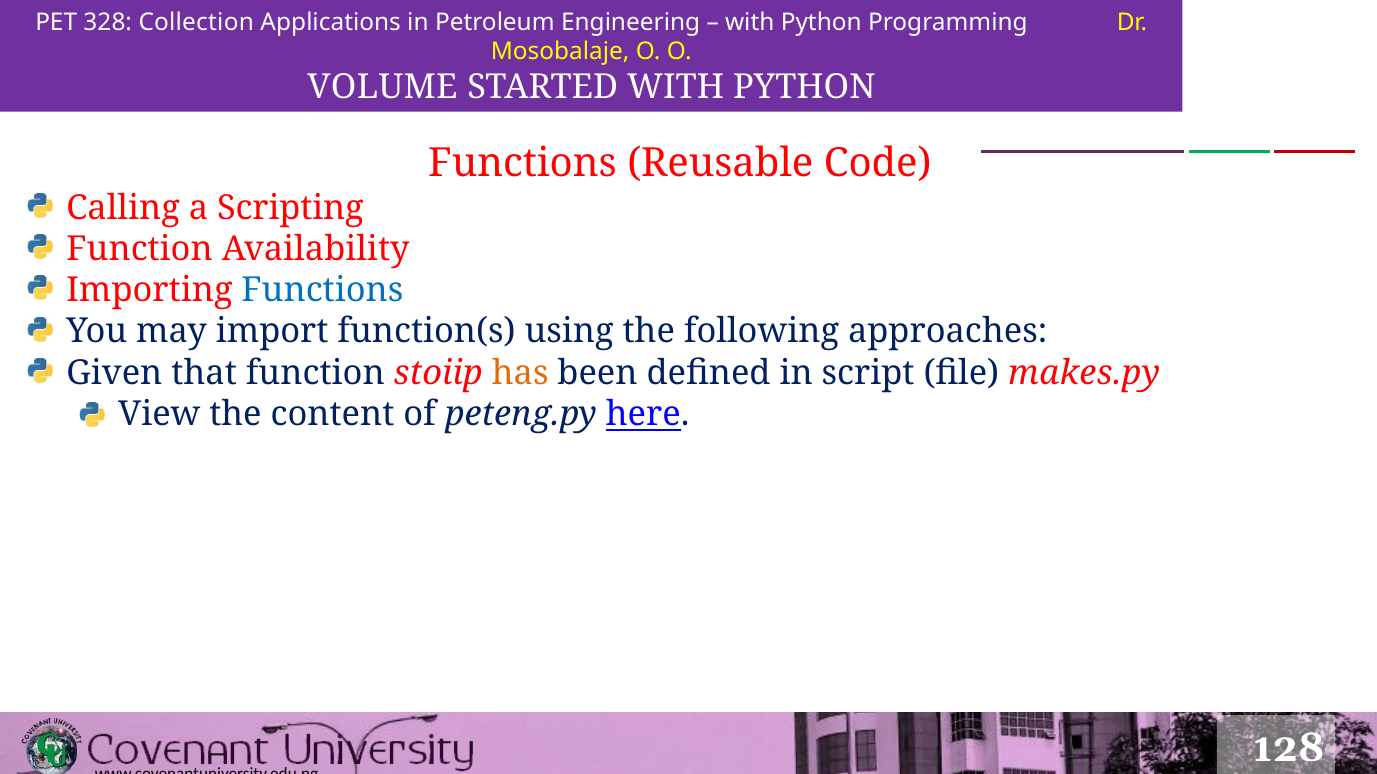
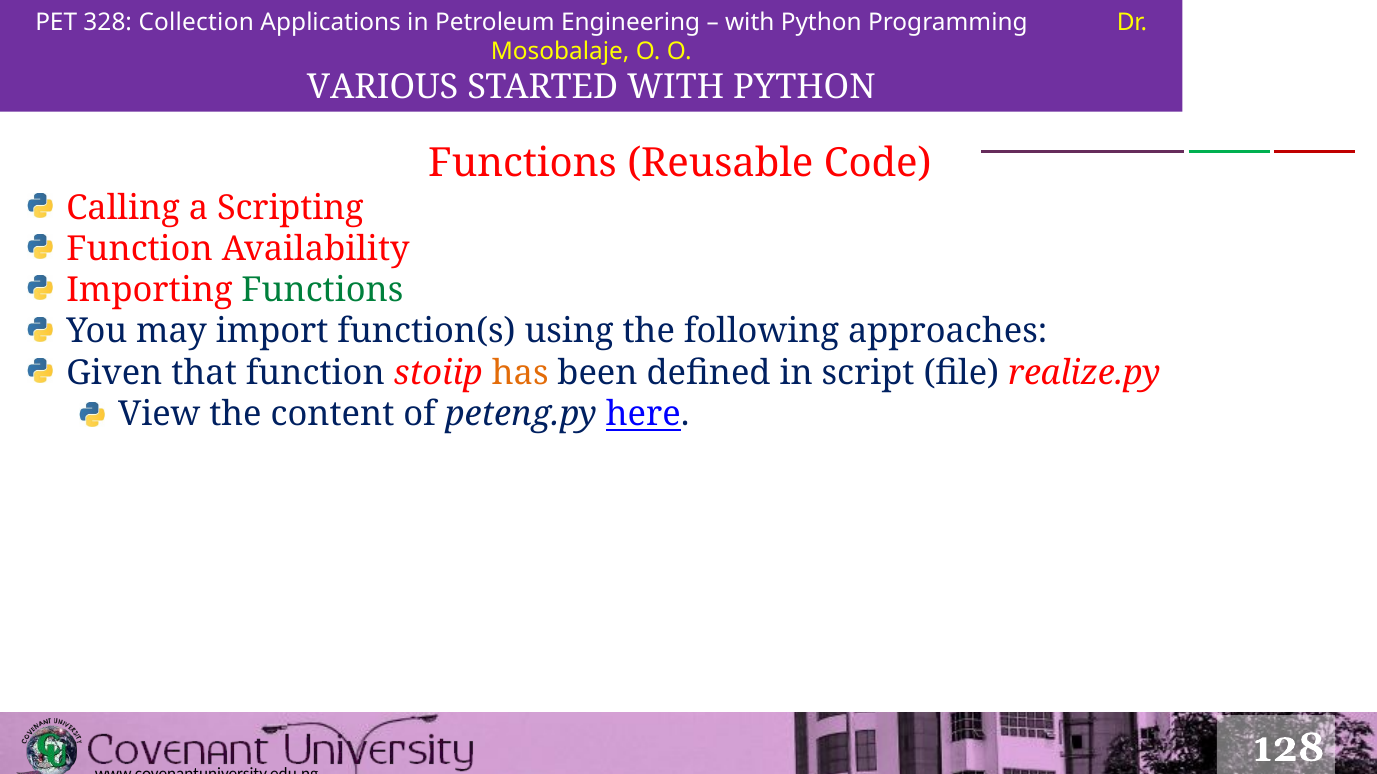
VOLUME: VOLUME -> VARIOUS (383, 88)
Functions colour: blue -> green (322, 290)
makes.py: makes.py -> realize.py (1084, 373)
